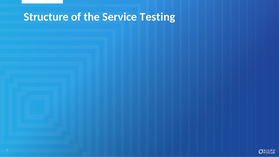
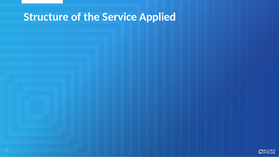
Testing: Testing -> Applied (158, 17)
